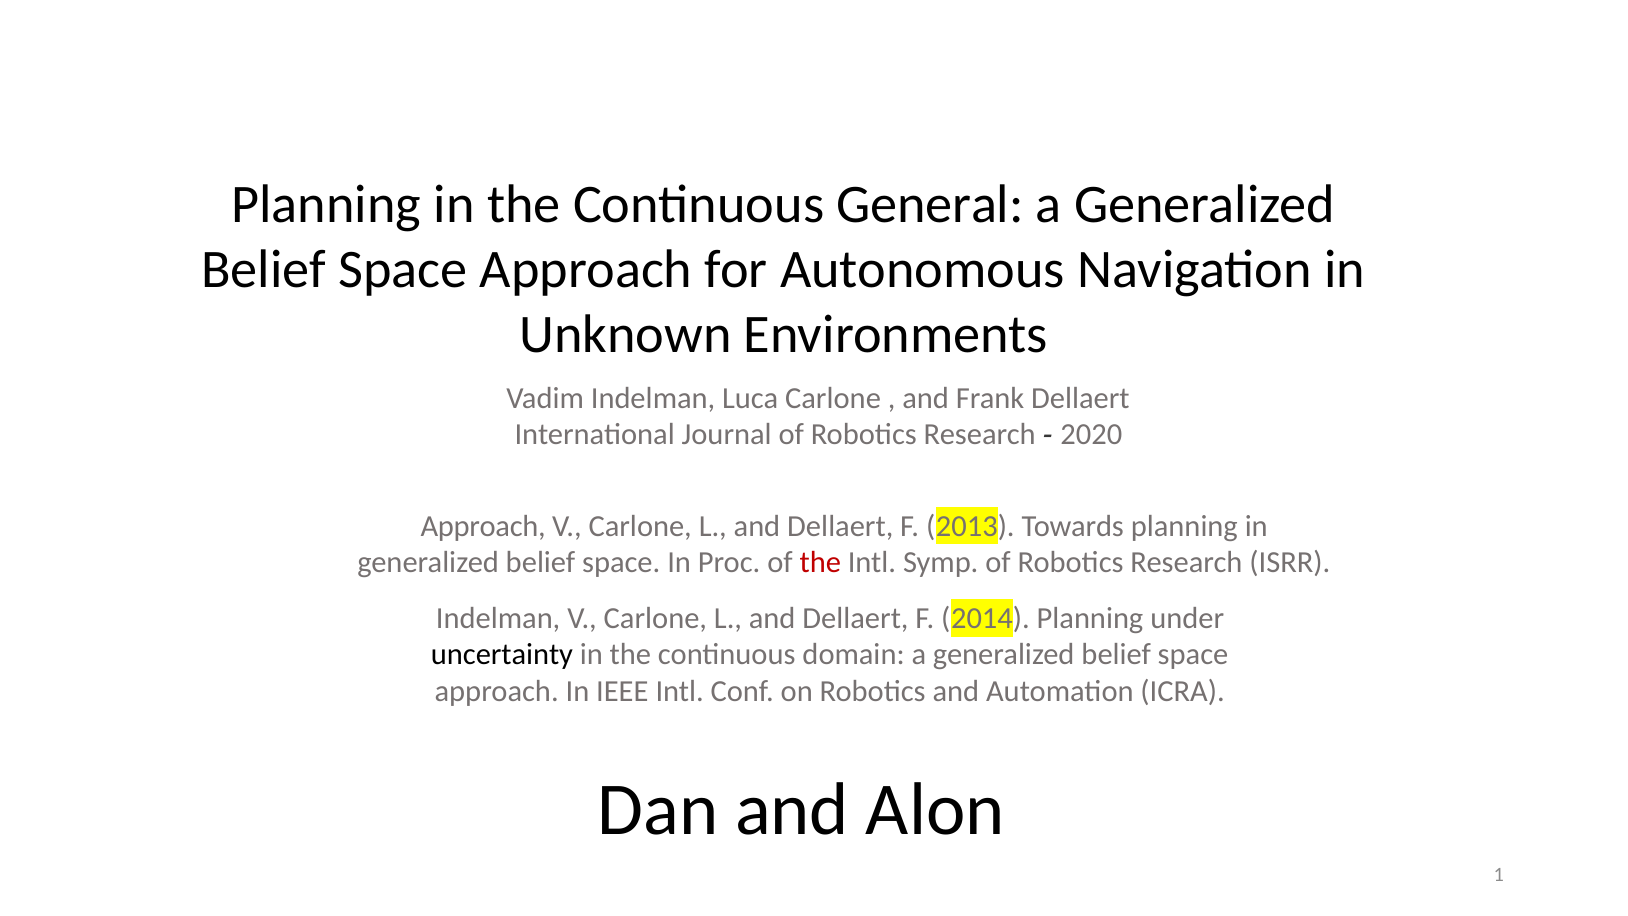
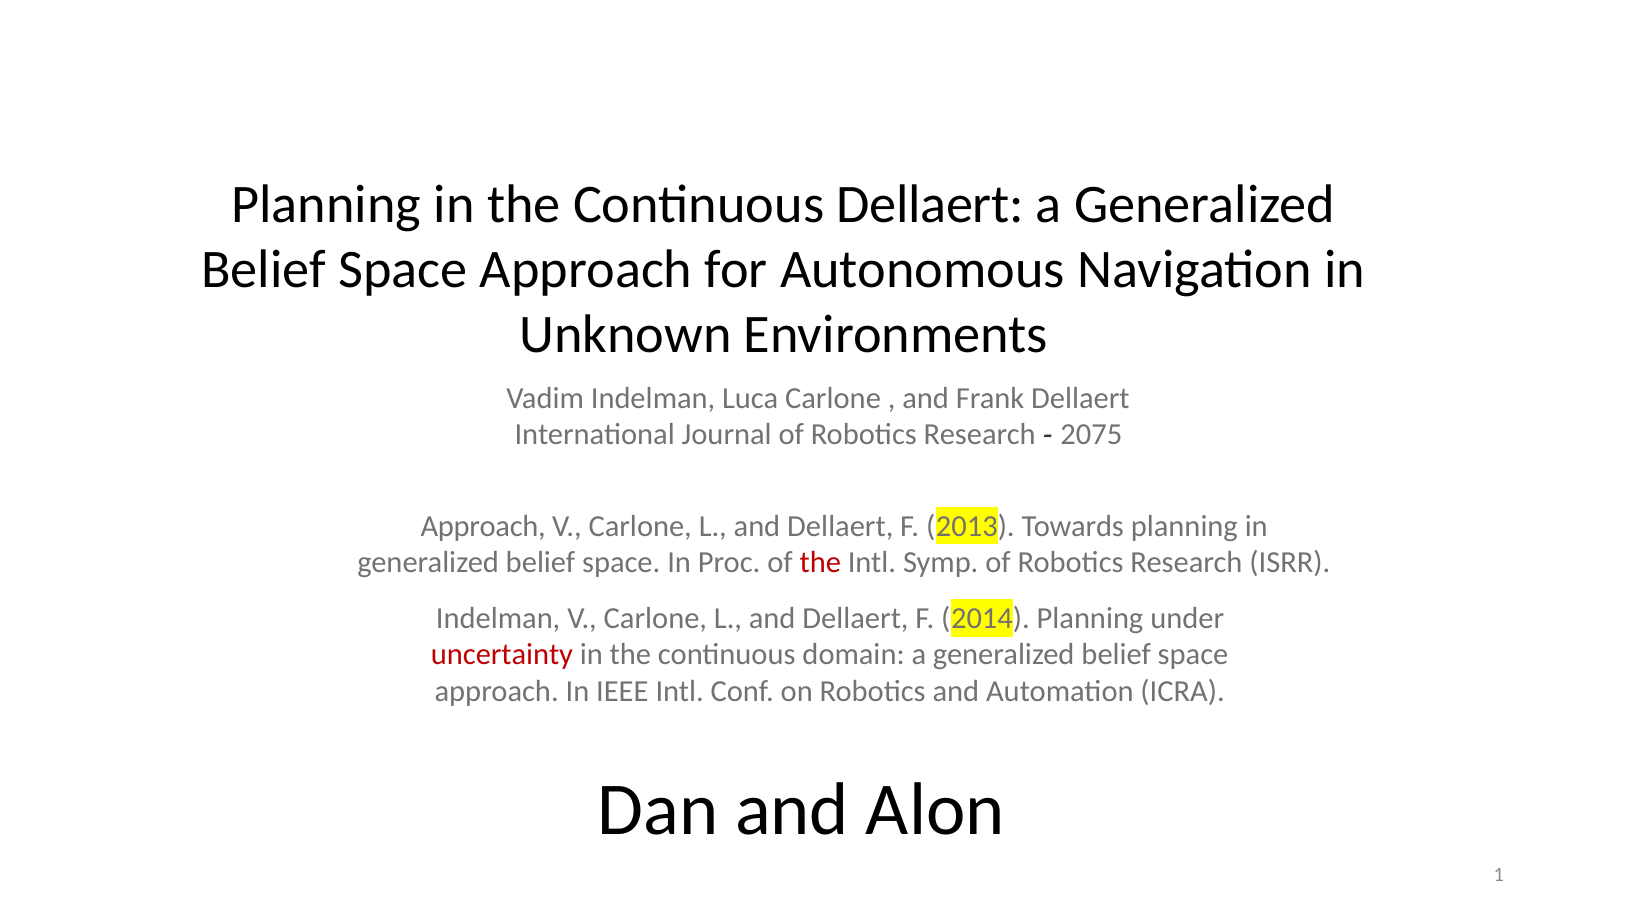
Continuous General: General -> Dellaert (930, 204)
2020: 2020 -> 2075 (1091, 435)
uncertainty colour: black -> red (502, 655)
